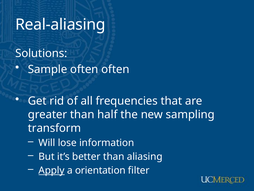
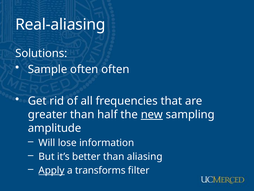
new underline: none -> present (152, 114)
transform: transform -> amplitude (55, 128)
orientation: orientation -> transforms (100, 170)
